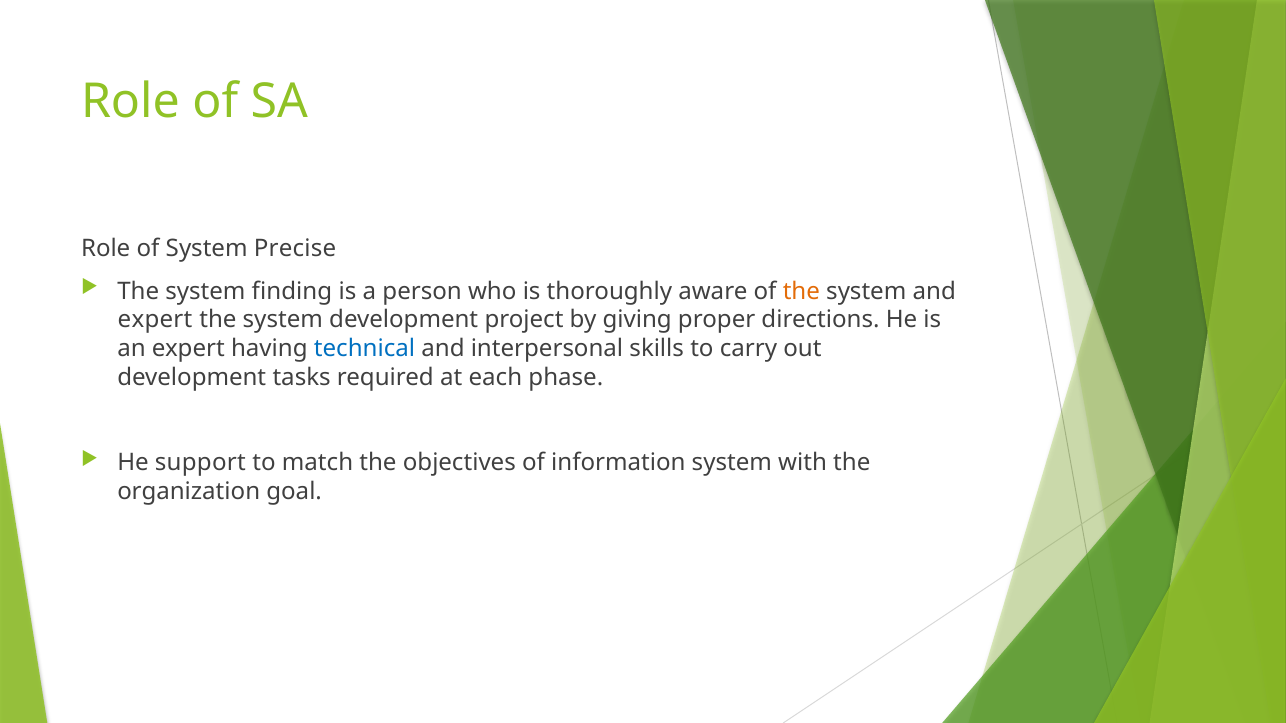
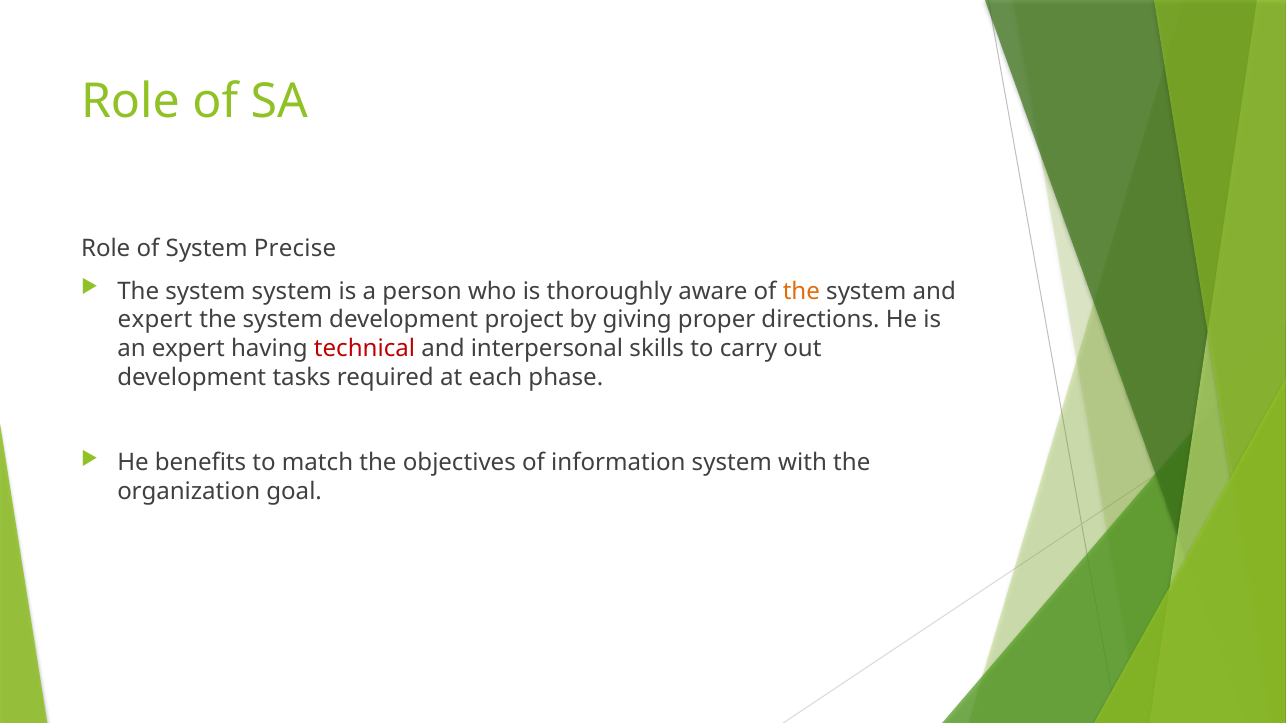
system finding: finding -> system (292, 291)
technical colour: blue -> red (365, 349)
support: support -> benefits (201, 463)
